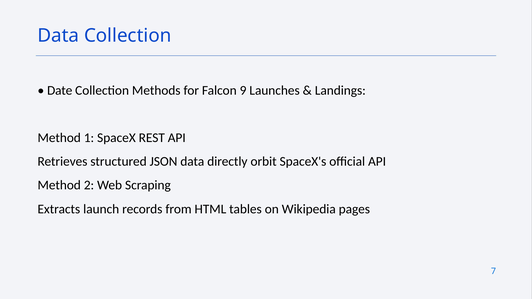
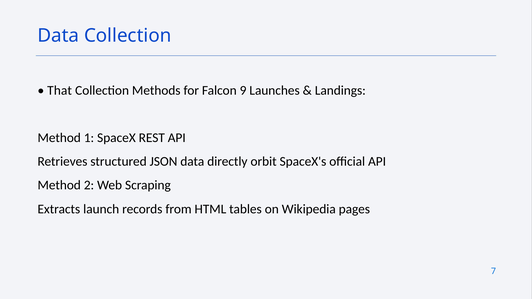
Date: Date -> That (60, 91)
